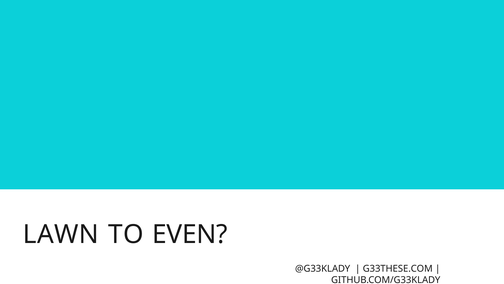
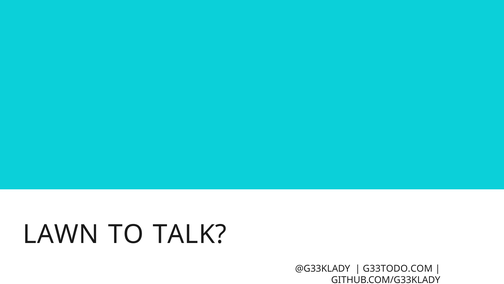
EVEN: EVEN -> TALK (190, 234)
G33THESE.COM: G33THESE.COM -> G33TODO.COM (398, 268)
